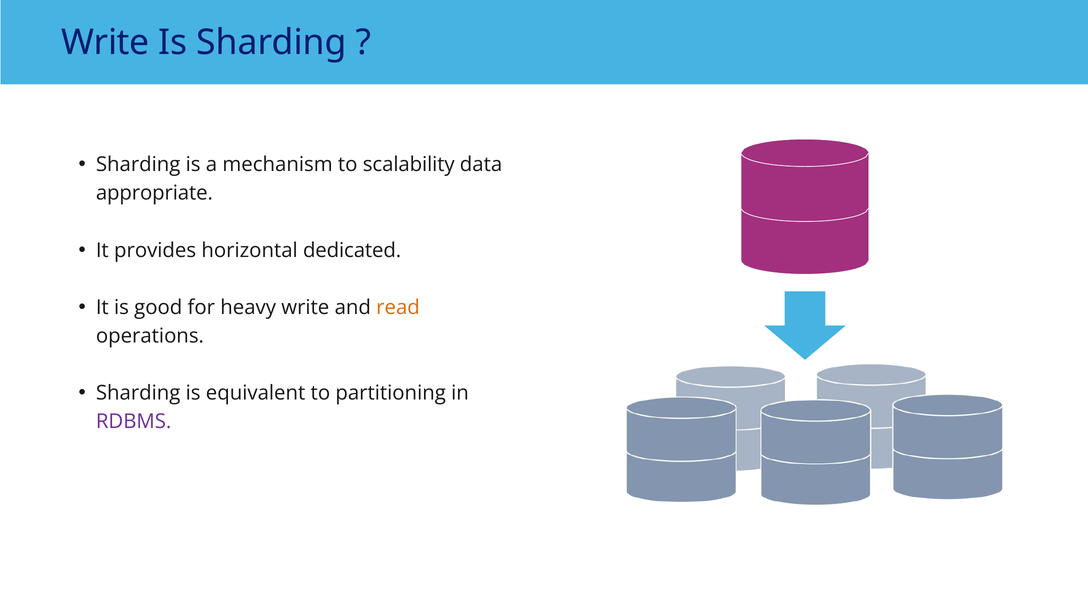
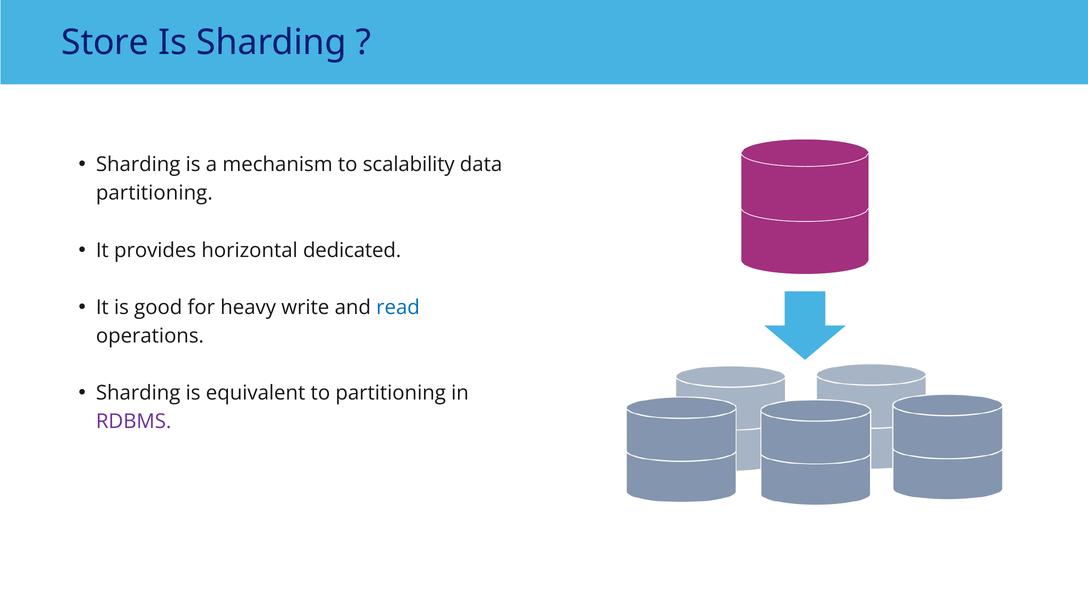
Write: Write -> Store (105, 43)
appropriate: appropriate -> partitioning (154, 193)
read colour: orange -> blue (398, 307)
